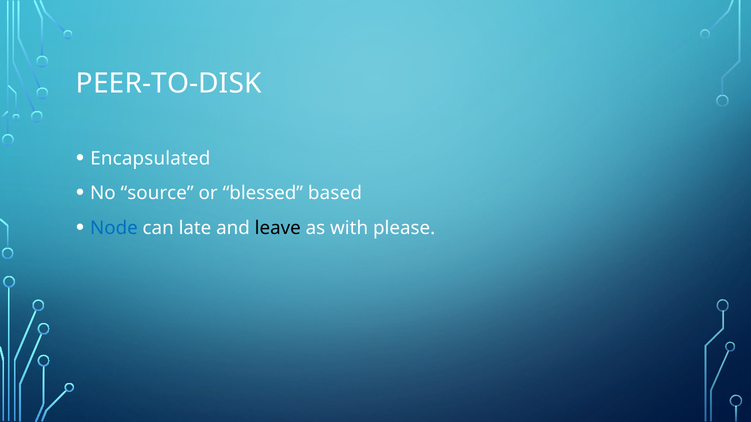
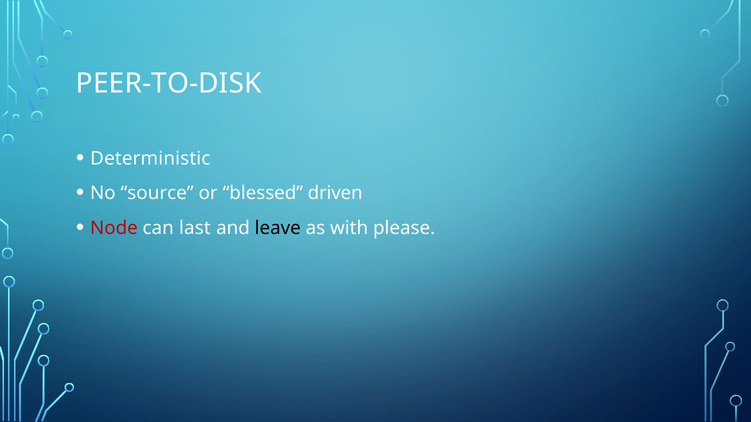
Encapsulated: Encapsulated -> Deterministic (150, 158)
based: based -> driven (335, 193)
Node colour: blue -> red (114, 228)
late: late -> last (195, 228)
